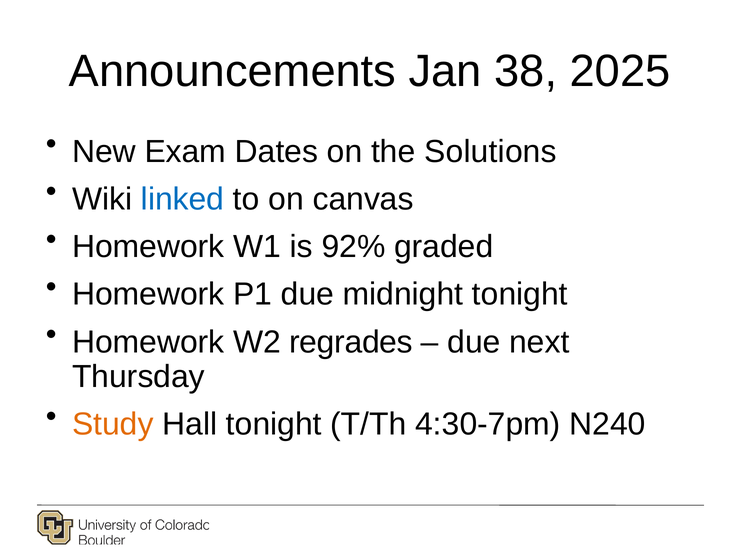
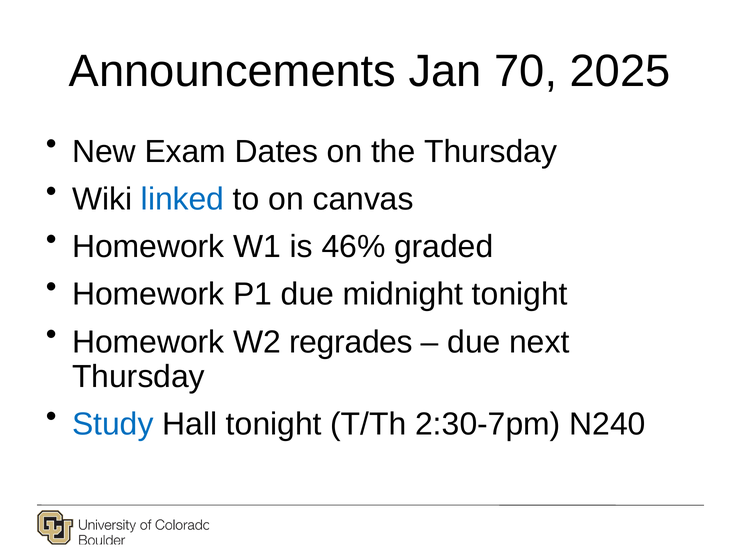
38: 38 -> 70 (526, 71)
the Solutions: Solutions -> Thursday (491, 151)
92%: 92% -> 46% (353, 247)
Study colour: orange -> blue (113, 424)
4:30-7pm: 4:30-7pm -> 2:30-7pm (488, 424)
